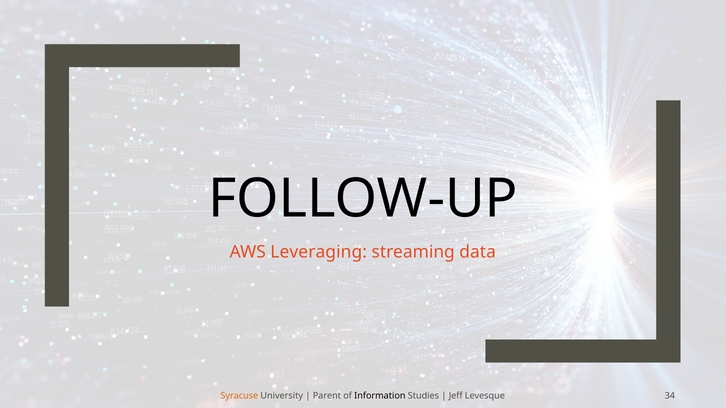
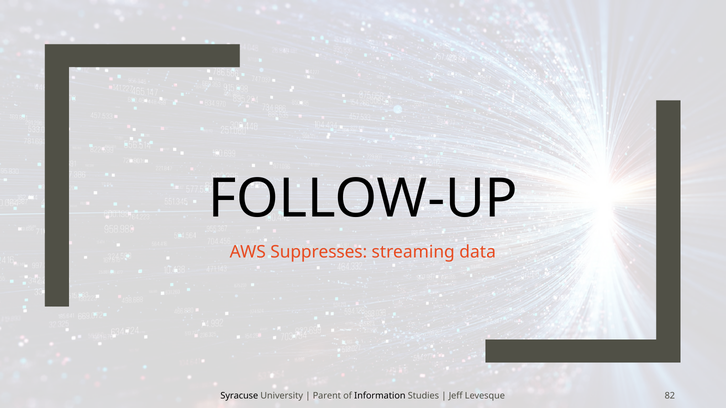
Leveraging: Leveraging -> Suppresses (319, 252)
Syracuse colour: orange -> black (239, 396)
34: 34 -> 82 (670, 396)
